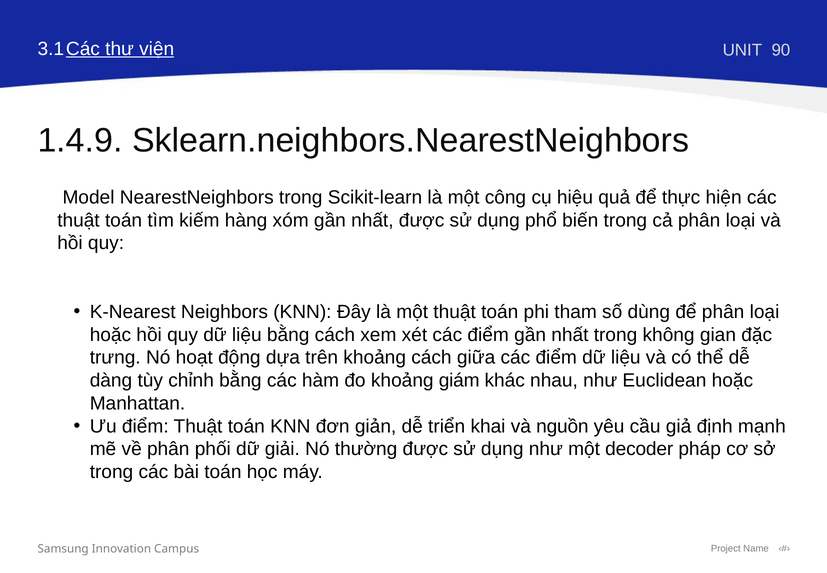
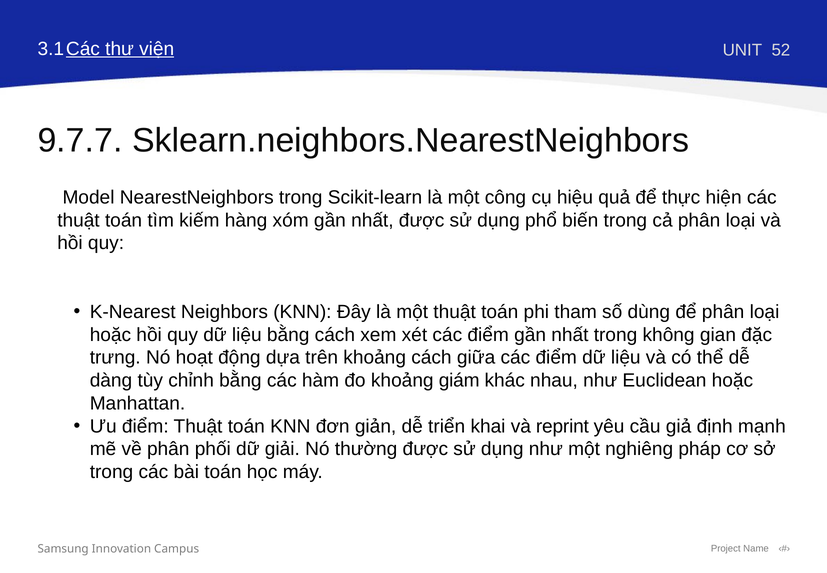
90: 90 -> 52 (781, 50)
1.4.9: 1.4.9 -> 9.7.7 (80, 141)
nguồn: nguồn -> reprint (562, 426)
decoder: decoder -> nghiêng (639, 449)
